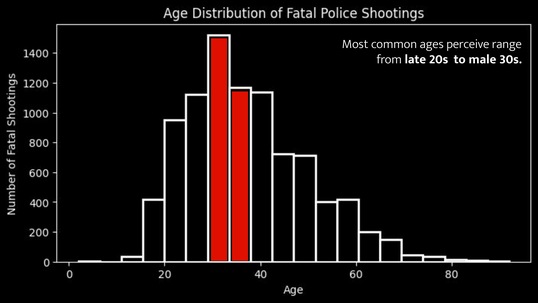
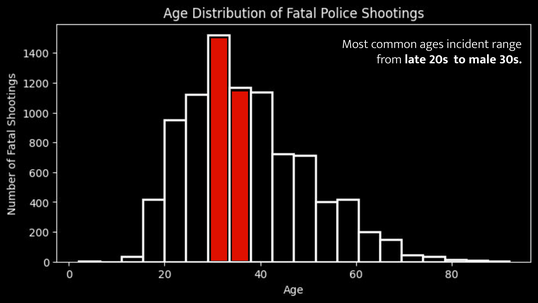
perceive: perceive -> incident (468, 44)
